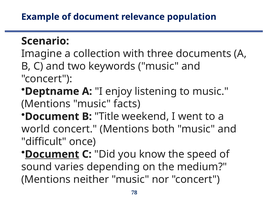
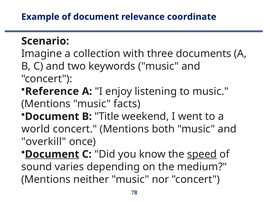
population: population -> coordinate (192, 17)
Deptname: Deptname -> Reference (52, 92)
difficult: difficult -> overkill (44, 142)
speed underline: none -> present (202, 155)
